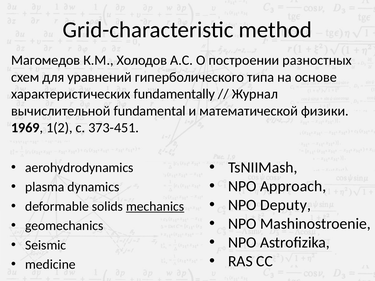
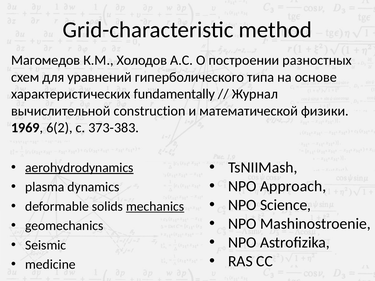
fundamental: fundamental -> construction (150, 111)
1(2: 1(2 -> 6(2 (59, 128)
373-451: 373-451 -> 373-383 (114, 128)
aerohydrodynamics underline: none -> present (79, 168)
Deputy: Deputy -> Science (286, 205)
